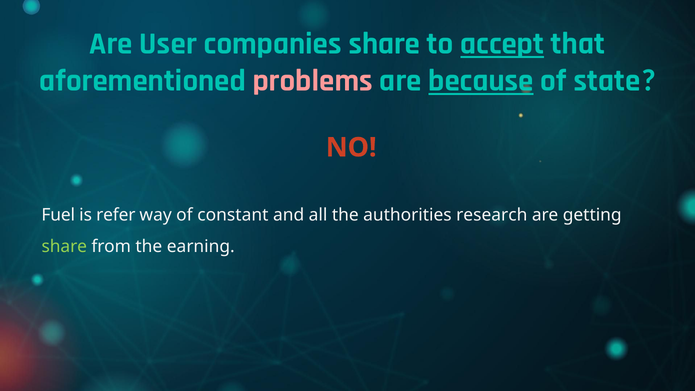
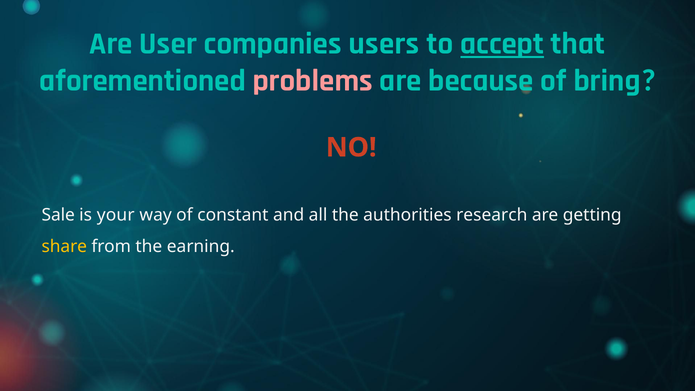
companies share: share -> users (384, 44)
because underline: present -> none (481, 81)
state: state -> bring (607, 81)
Fuel: Fuel -> Sale (58, 215)
refer: refer -> your (116, 215)
share colour: light green -> yellow (64, 246)
